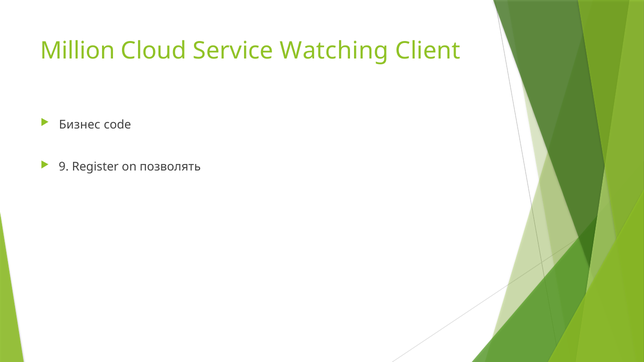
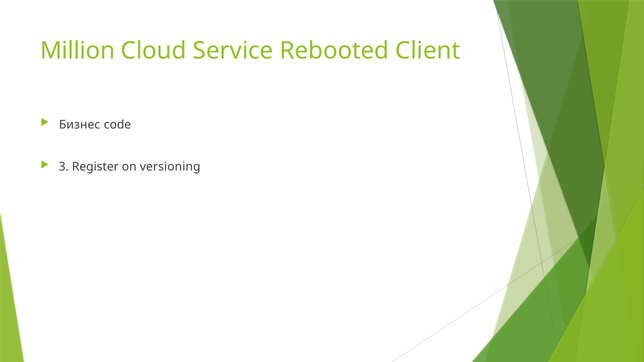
Watching: Watching -> Rebooted (334, 51)
9: 9 -> 3 (64, 167)
позволять: позволять -> versioning (170, 167)
